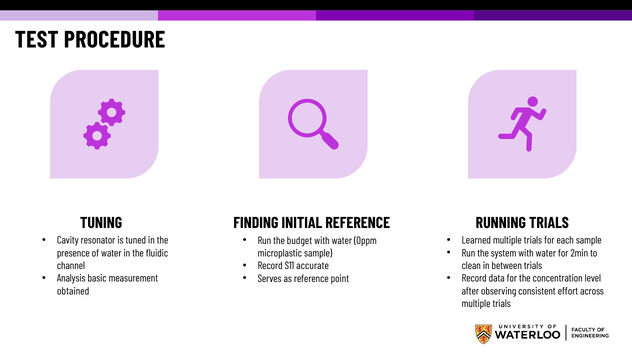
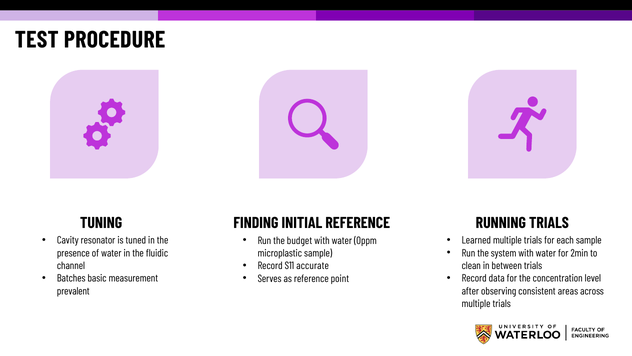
Analysis: Analysis -> Batches (71, 278)
obtained: obtained -> prevalent (73, 291)
effort: effort -> areas (568, 291)
